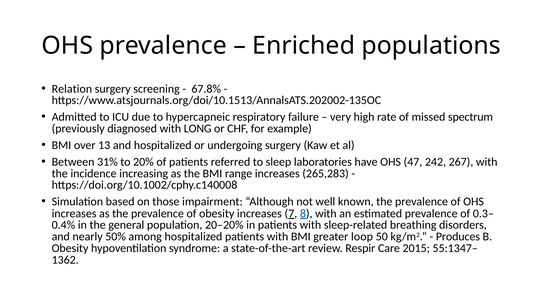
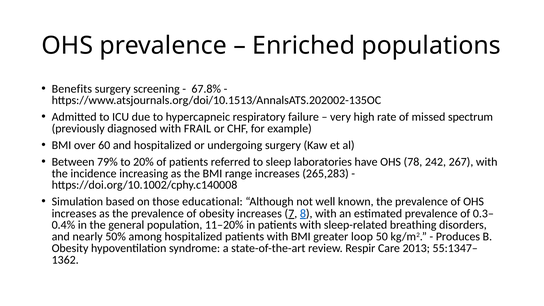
Relation: Relation -> Benefits (72, 89)
LONG: LONG -> FRAIL (198, 129)
13: 13 -> 60 (104, 145)
31%: 31% -> 79% (107, 162)
47: 47 -> 78 (413, 162)
impairment: impairment -> educational (212, 202)
20–20%: 20–20% -> 11–20% (224, 225)
2015: 2015 -> 2013 (416, 248)
